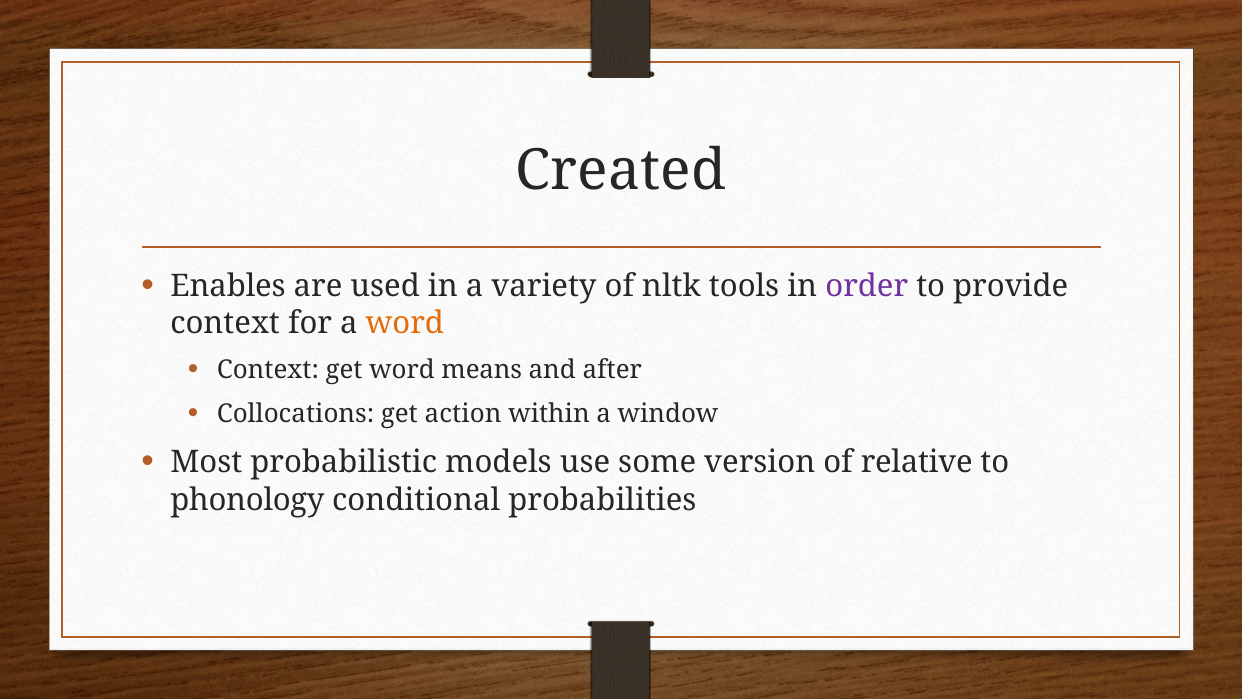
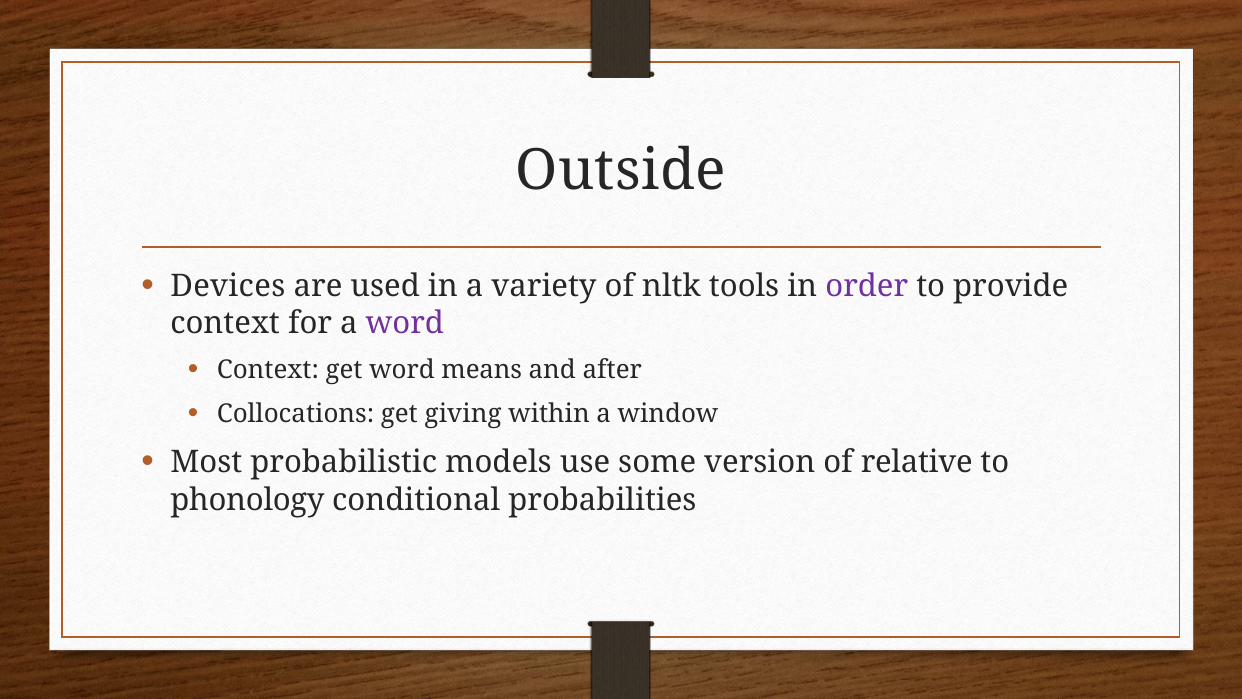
Created: Created -> Outside (621, 170)
Enables: Enables -> Devices (228, 286)
word colour: orange -> purple (405, 323)
action: action -> giving (463, 414)
